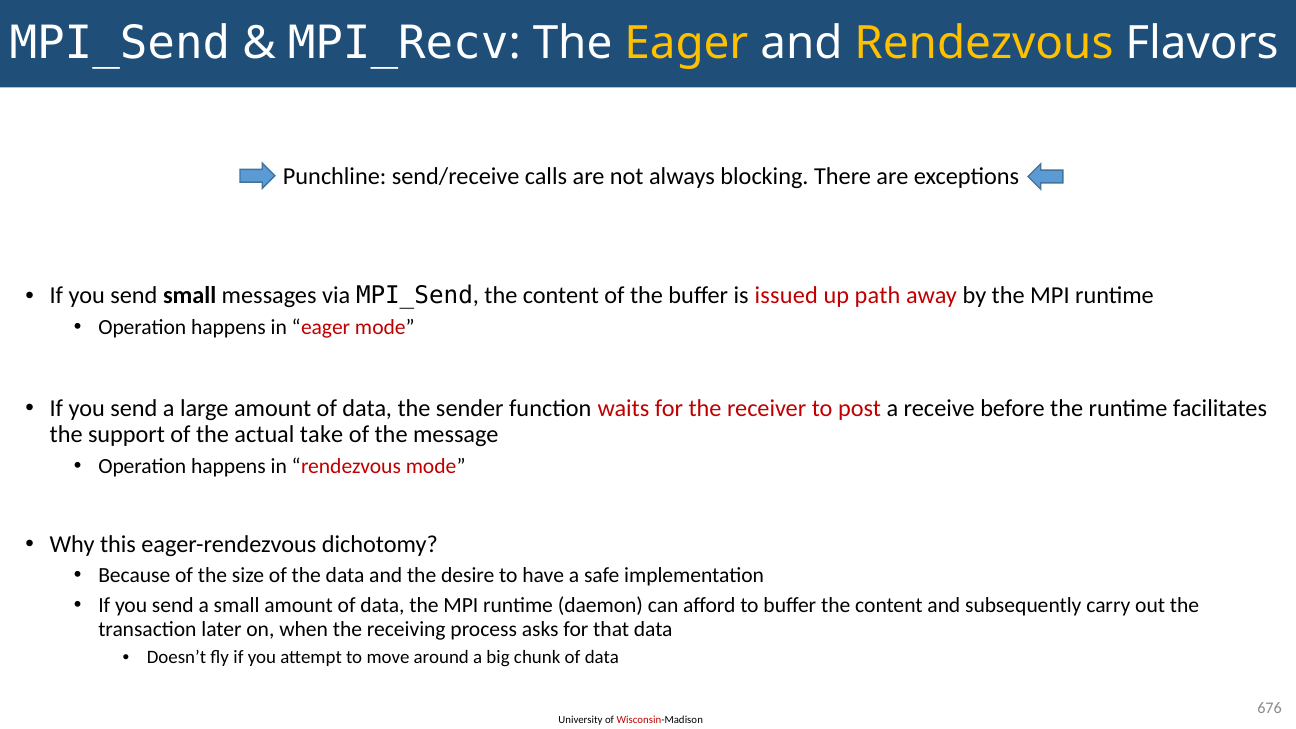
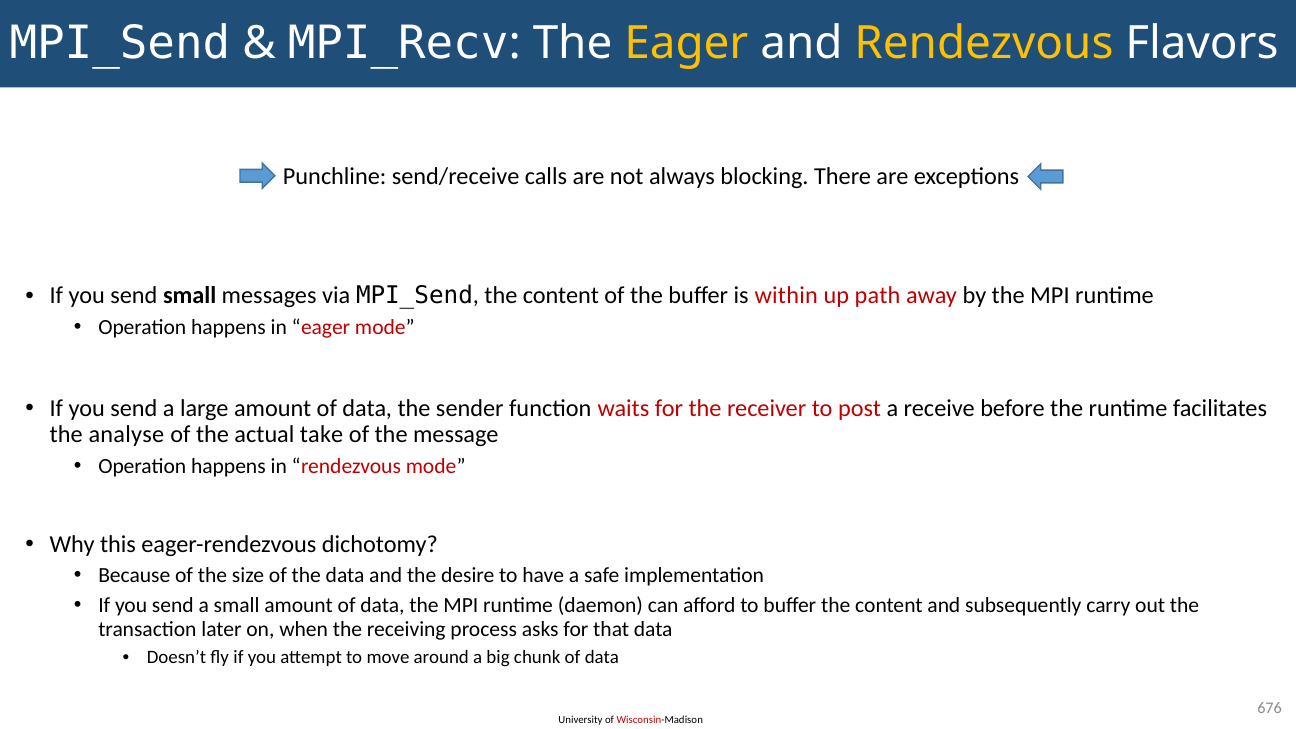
issued: issued -> within (786, 296)
support: support -> analyse (126, 435)
